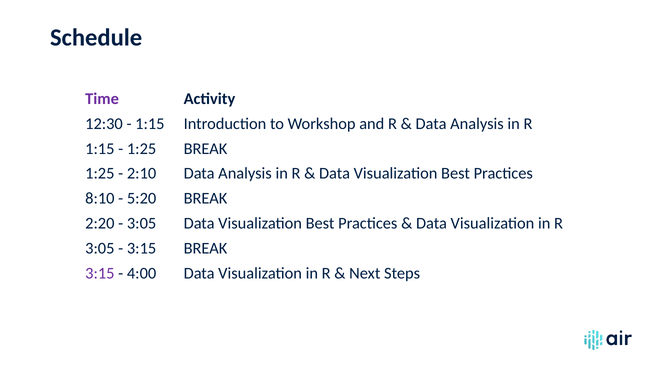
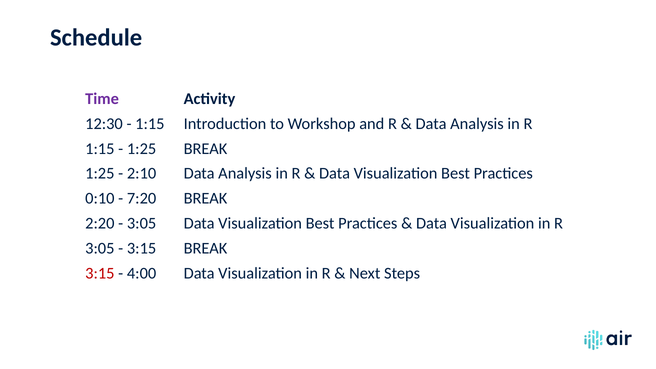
8:10: 8:10 -> 0:10 (100, 199)
5:20: 5:20 -> 7:20 (142, 199)
3:15 colour: purple -> red (100, 273)
